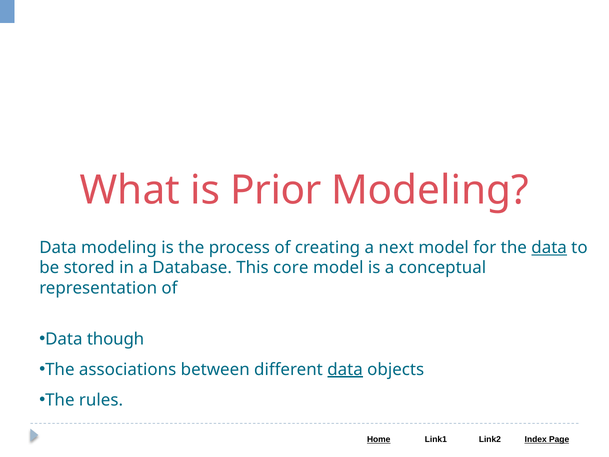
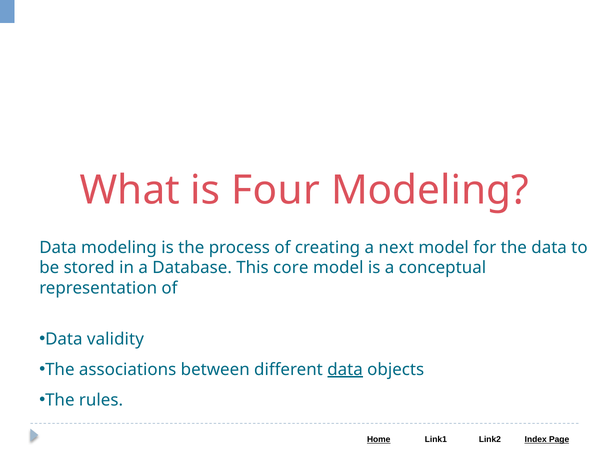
Prior: Prior -> Four (276, 190)
data underline: present -> none (549, 247)
though: though -> validity (115, 339)
